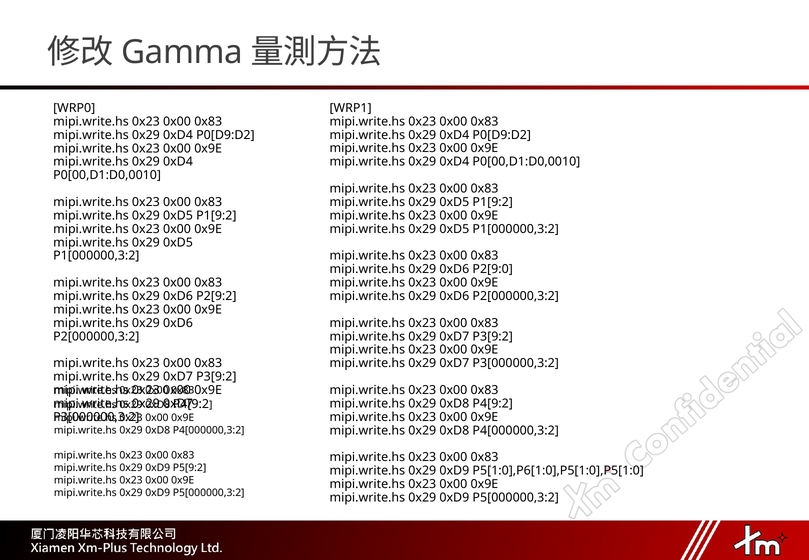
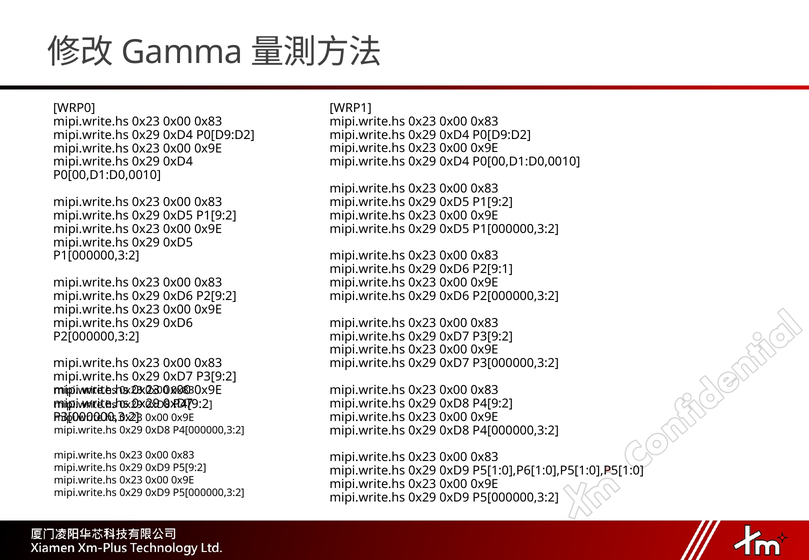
P2[9:0: P2[9:0 -> P2[9:1 (493, 269)
